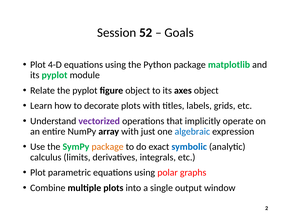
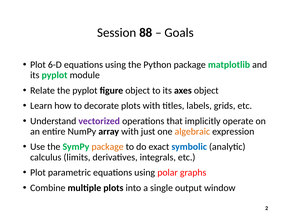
52: 52 -> 88 (146, 33)
4-D: 4-D -> 6-D (55, 65)
algebraic colour: blue -> orange (192, 132)
